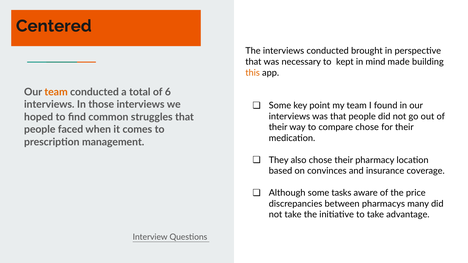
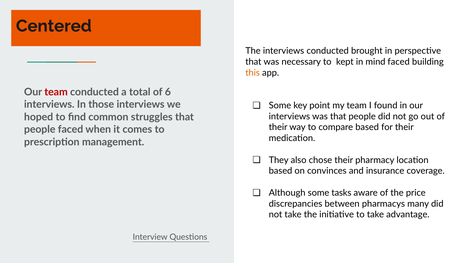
mind made: made -> faced (399, 62)
team colour: orange -> red (56, 92)
compare chose: chose -> based (367, 127)
